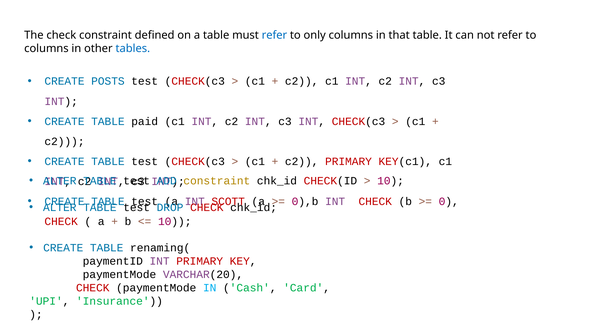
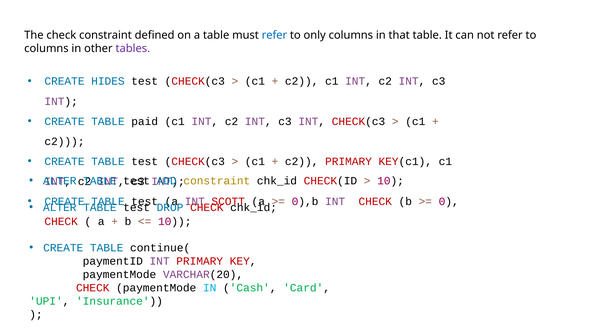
tables colour: blue -> purple (133, 49)
POSTS: POSTS -> HIDES (108, 81)
renaming(: renaming( -> continue( (160, 248)
